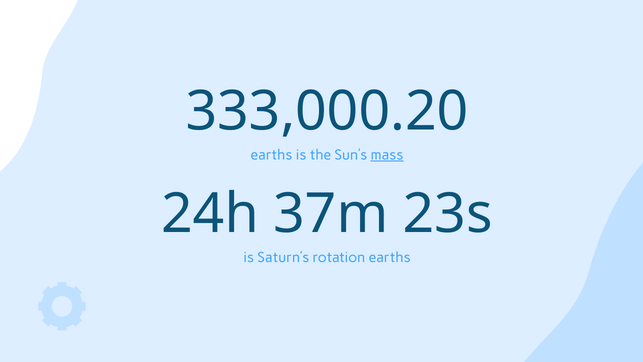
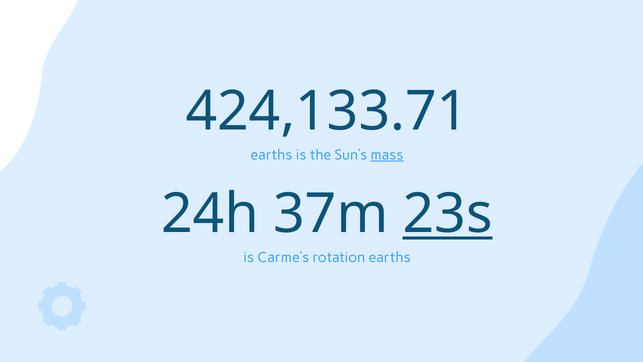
333,000.20: 333,000.20 -> 424,133.71 (327, 112)
23s underline: none -> present (448, 214)
Saturn’s: Saturn’s -> Carme’s (283, 257)
